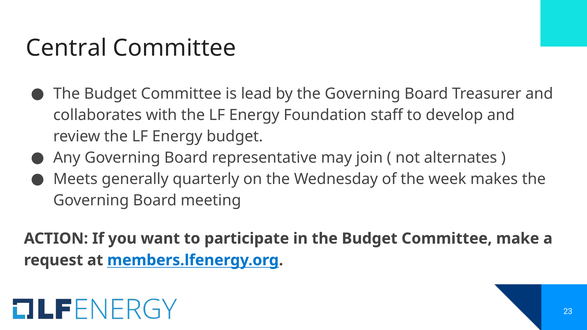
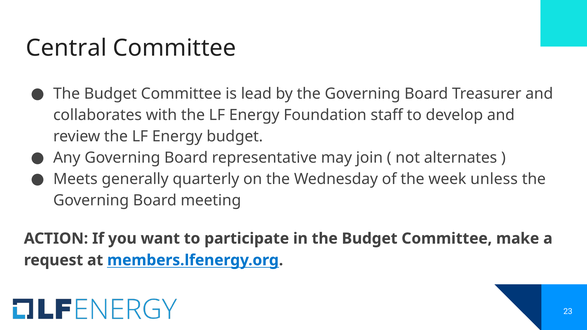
makes: makes -> unless (494, 179)
